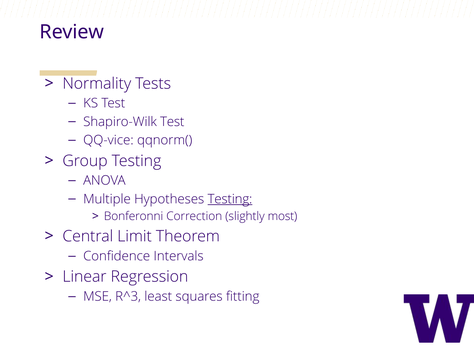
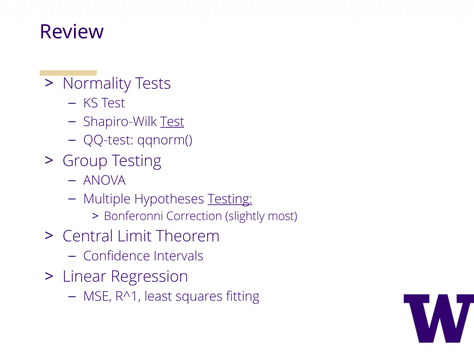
Test underline: none -> present (172, 122)
QQ-vice: QQ-vice -> QQ-test (108, 140)
R^3: R^3 -> R^1 (128, 297)
